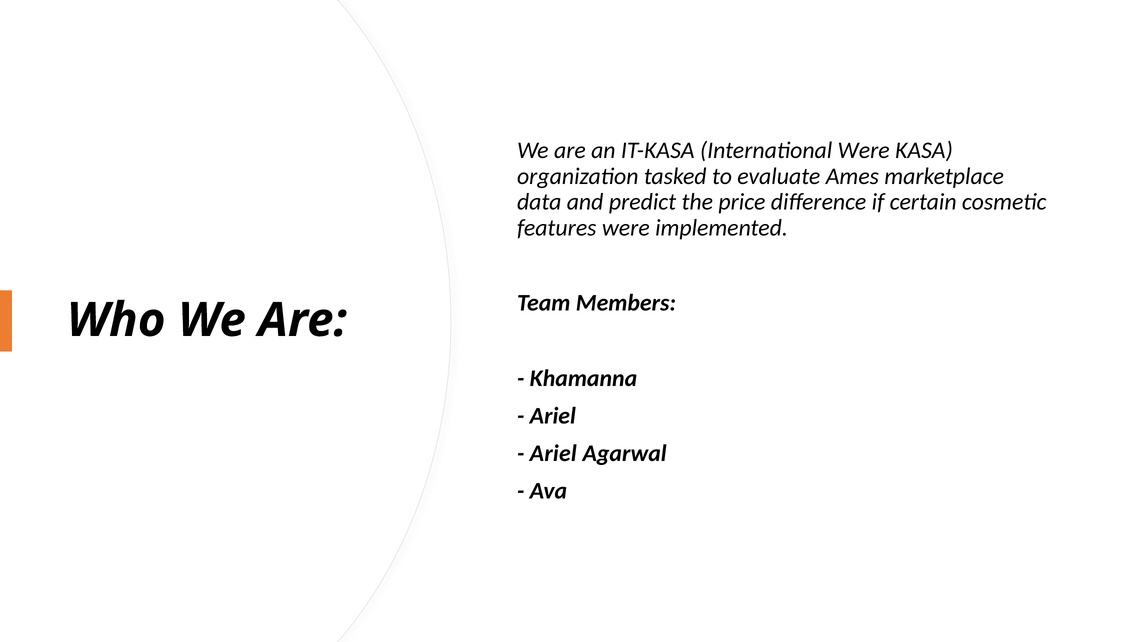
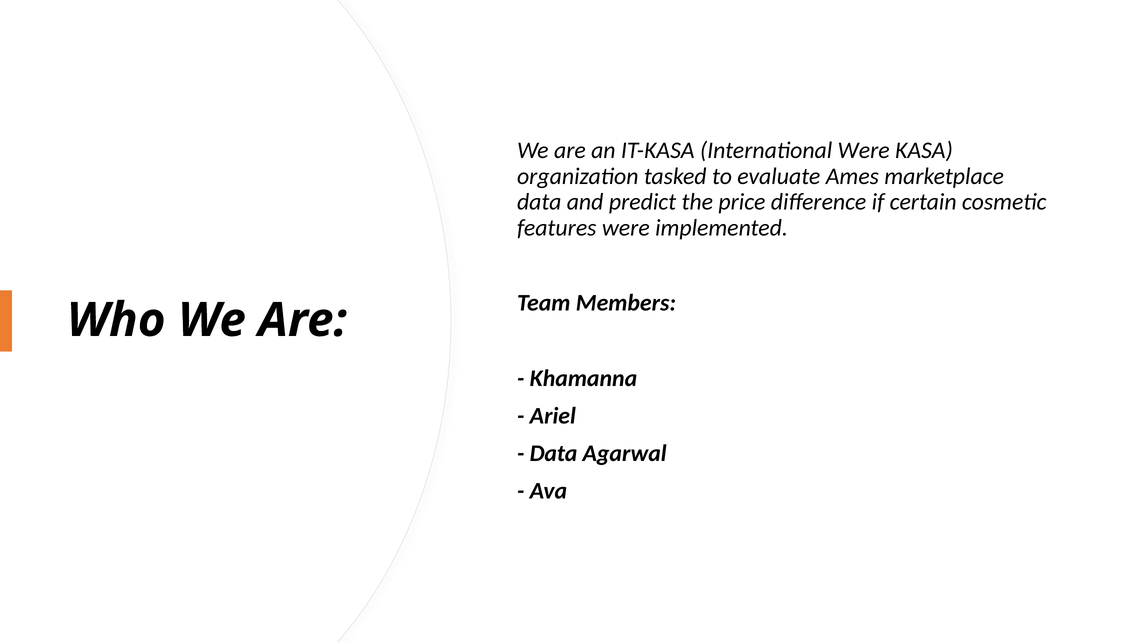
Ariel: Ariel -> Data (554, 453)
